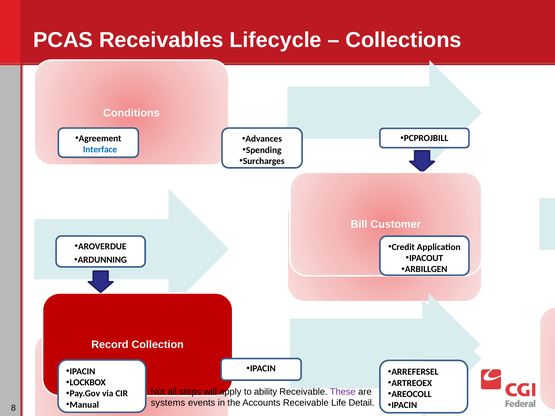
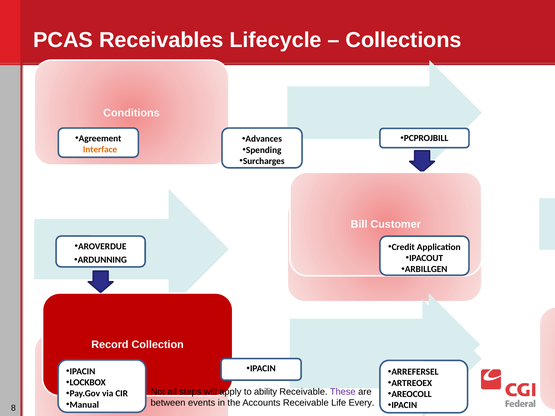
Interface colour: blue -> orange (100, 150)
systems: systems -> between (168, 403)
Detail: Detail -> Every (362, 403)
